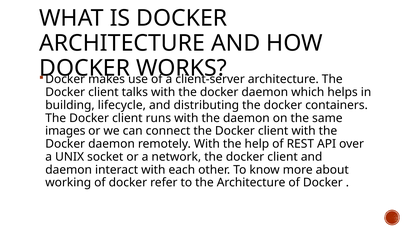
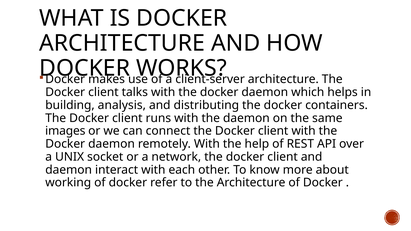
lifecycle: lifecycle -> analysis (122, 105)
